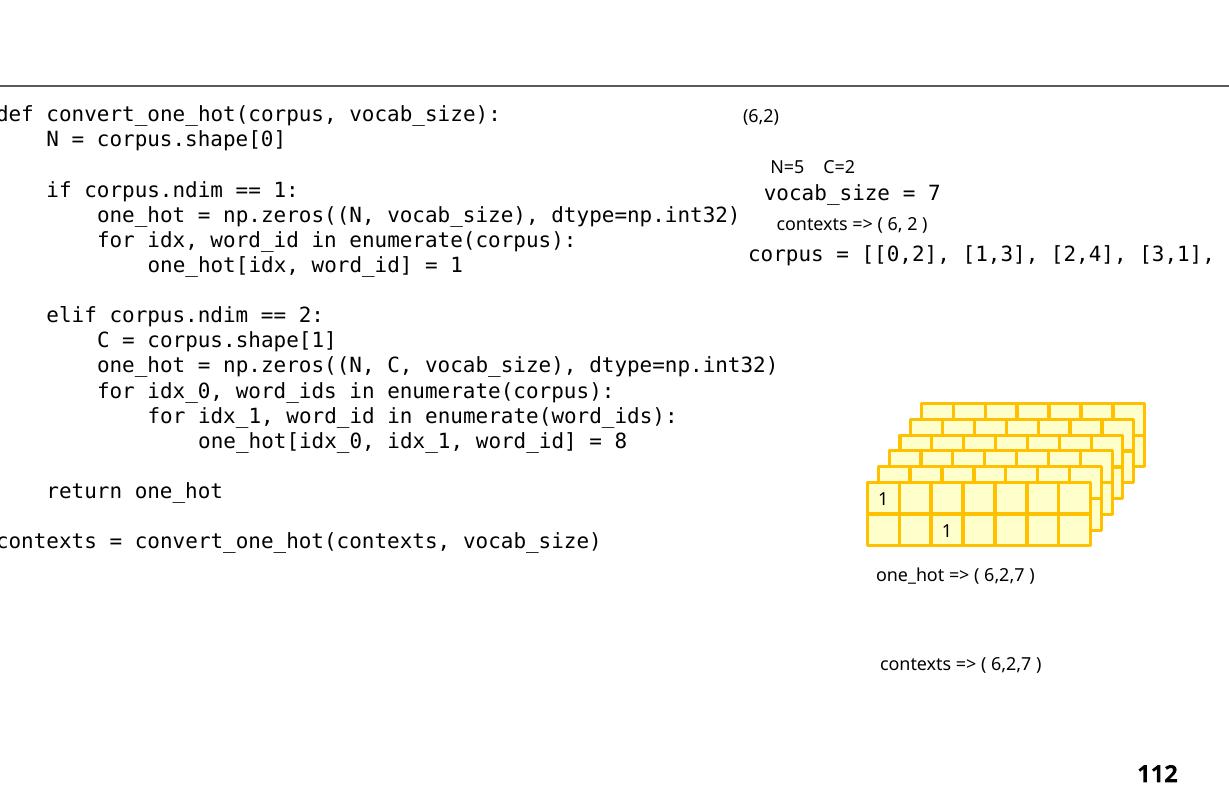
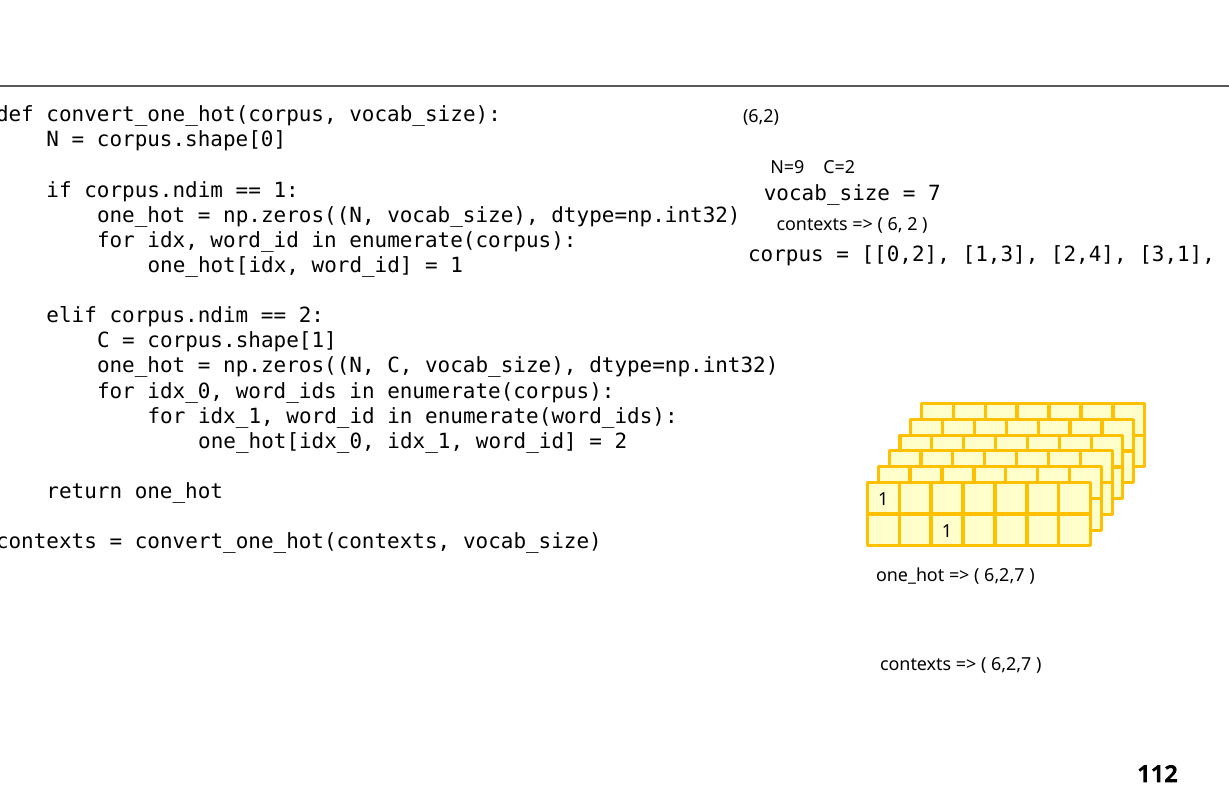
N=5: N=5 -> N=9 (787, 167)
8: 8 -> 2 (621, 442)
